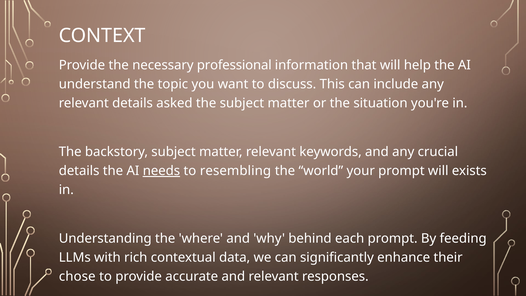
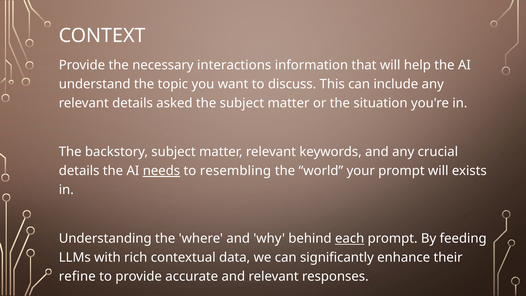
professional: professional -> interactions (234, 65)
each underline: none -> present (350, 239)
chose: chose -> refine (77, 276)
